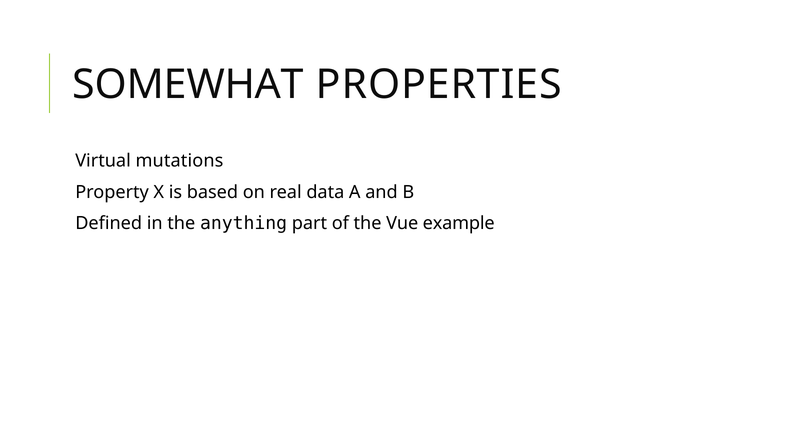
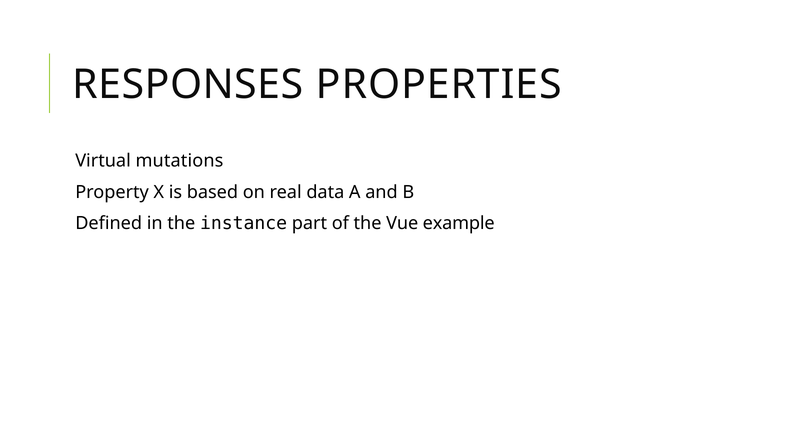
SOMEWHAT: SOMEWHAT -> RESPONSES (188, 85)
anything: anything -> instance (244, 223)
